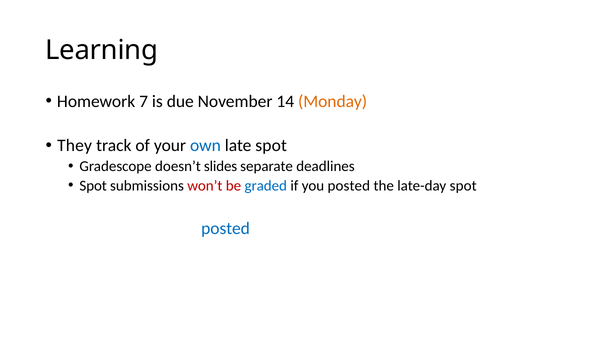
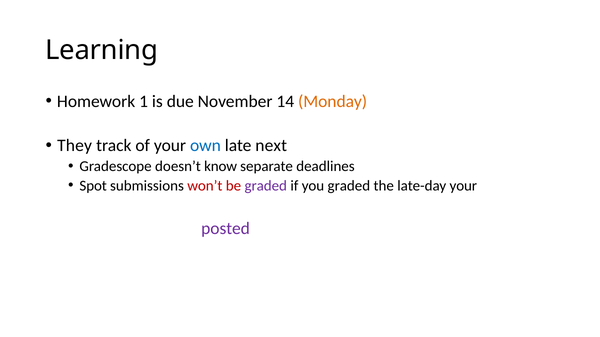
7: 7 -> 1 (144, 101)
late spot: spot -> next (271, 146)
slides: slides -> know (221, 167)
graded colour: blue -> purple (266, 186)
you posted: posted -> graded (349, 186)
late-day spot: spot -> your (463, 186)
posted colour: blue -> purple (226, 229)
